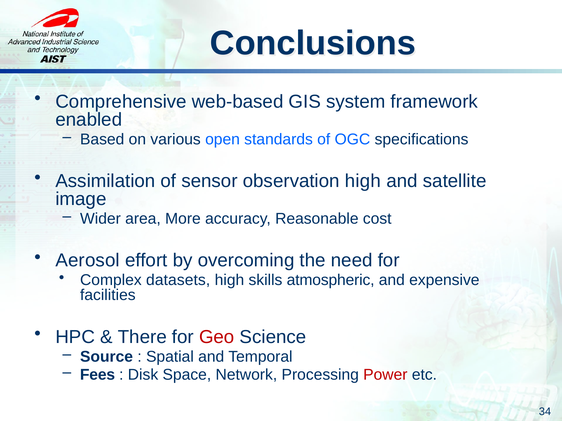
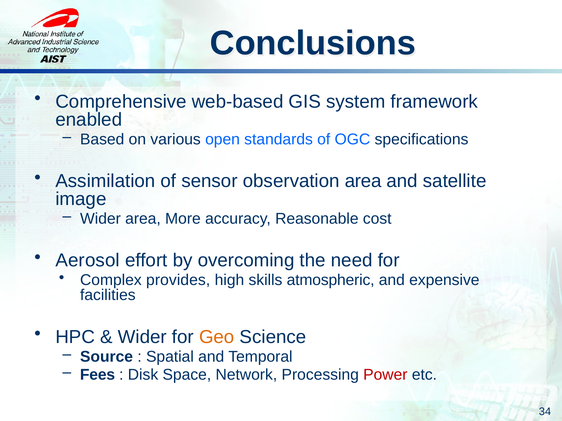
observation high: high -> area (363, 181)
datasets: datasets -> provides (178, 280)
There: There -> Wider (142, 337)
Geo colour: red -> orange (217, 337)
